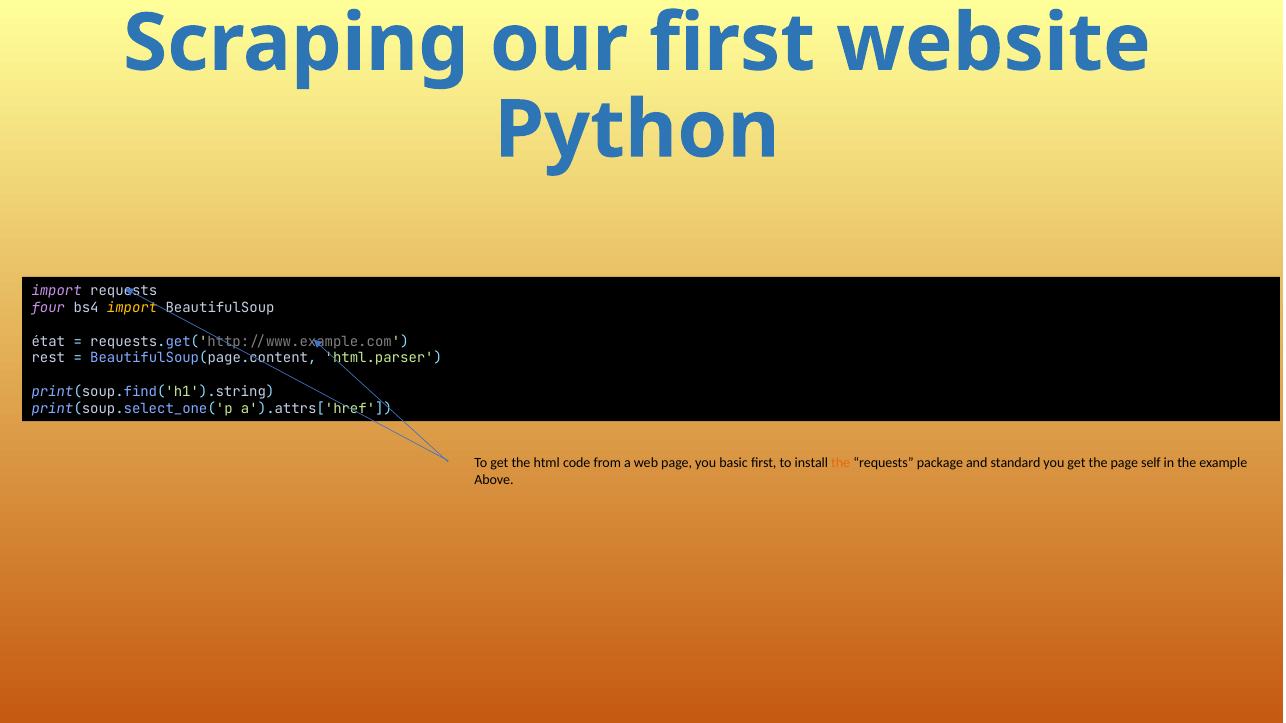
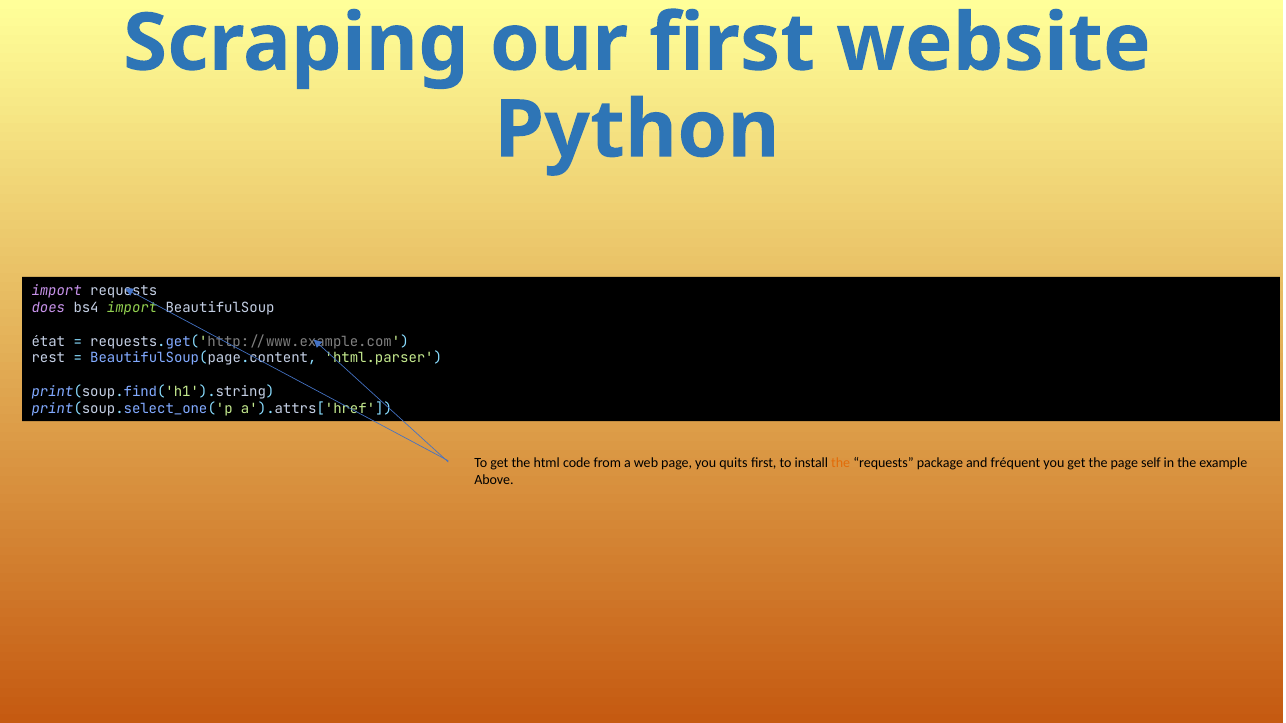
four: four -> does (48, 308)
import colour: yellow -> light green (132, 308)
basic: basic -> quits (733, 463)
standard: standard -> fréquent (1015, 463)
